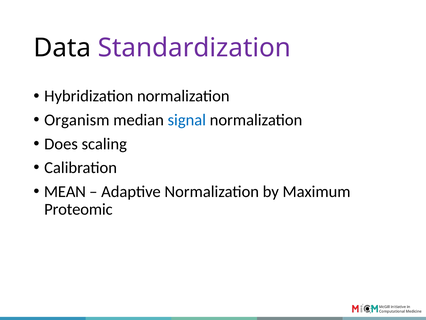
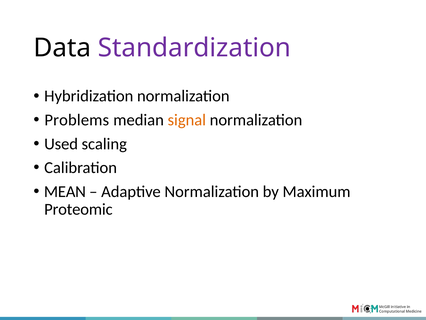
Organism: Organism -> Problems (77, 120)
signal colour: blue -> orange (187, 120)
Does: Does -> Used (61, 144)
